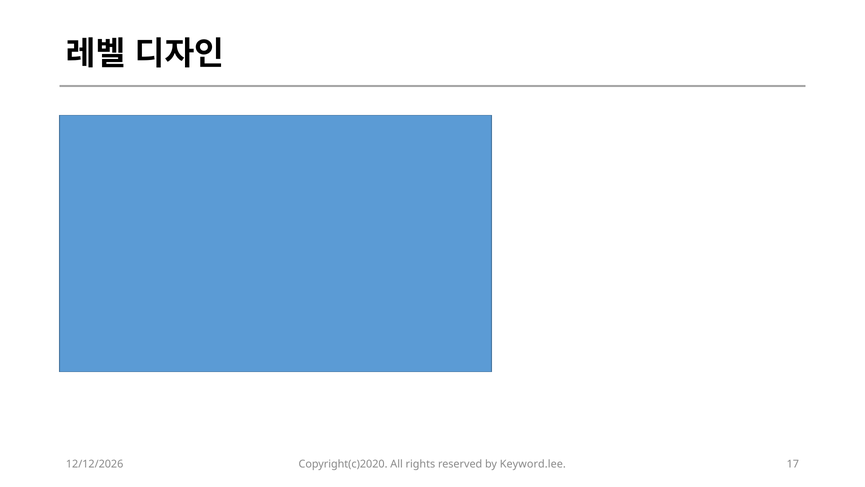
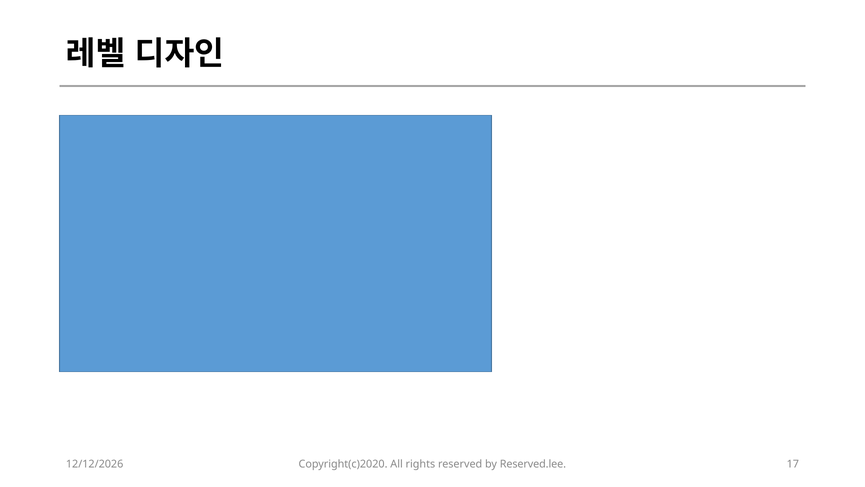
Keyword.lee: Keyword.lee -> Reserved.lee (533, 464)
